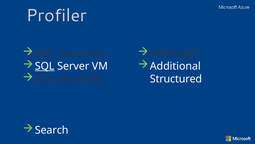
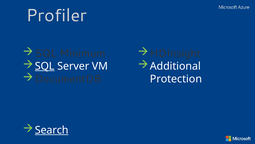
Servicers: Servicers -> Minimum (82, 53)
Structured: Structured -> Protection (176, 79)
Search underline: none -> present (52, 130)
